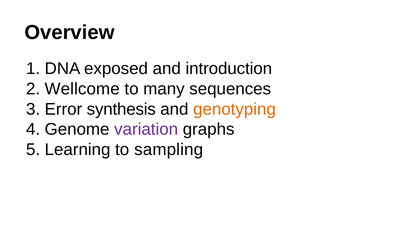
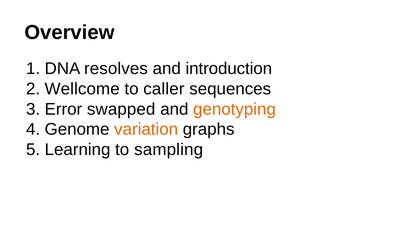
exposed: exposed -> resolves (116, 69)
many: many -> caller (164, 89)
synthesis: synthesis -> swapped (121, 109)
variation colour: purple -> orange (146, 130)
